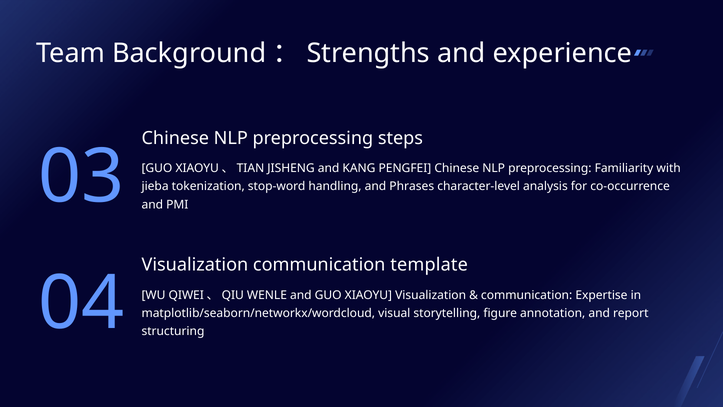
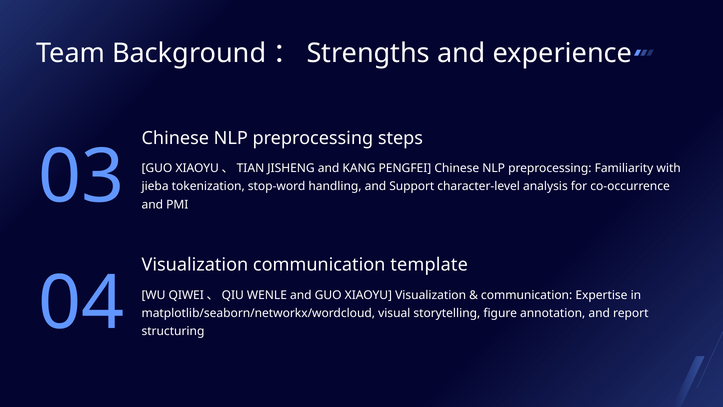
Phrases: Phrases -> Support (412, 186)
